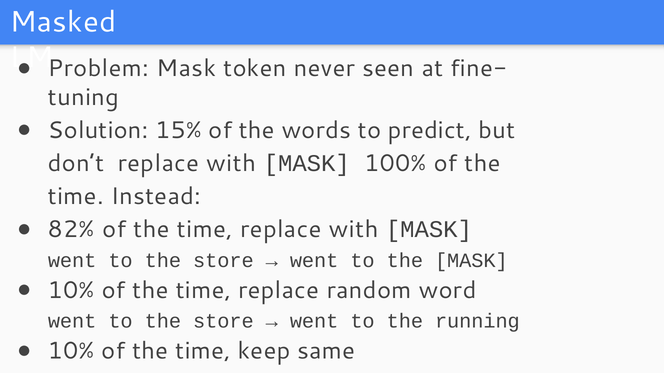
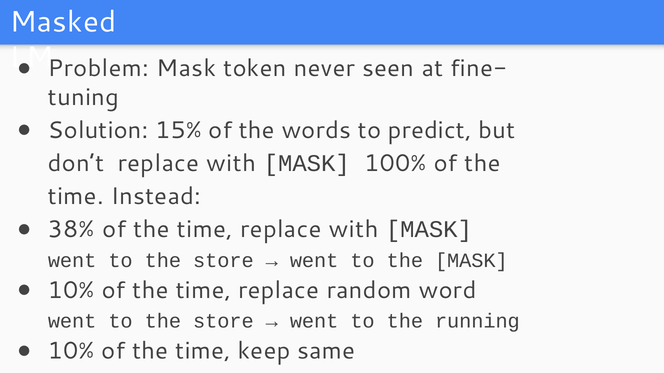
82%: 82% -> 38% (71, 230)
